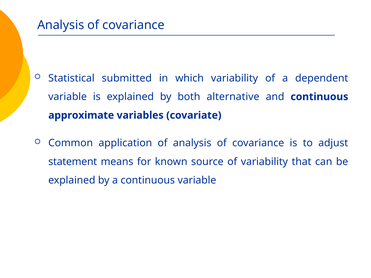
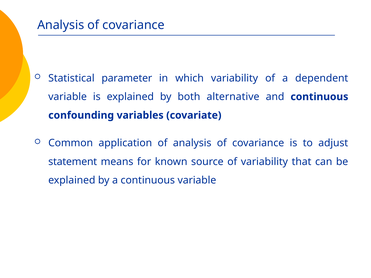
submitted: submitted -> parameter (127, 78)
approximate: approximate -> confounding (81, 115)
